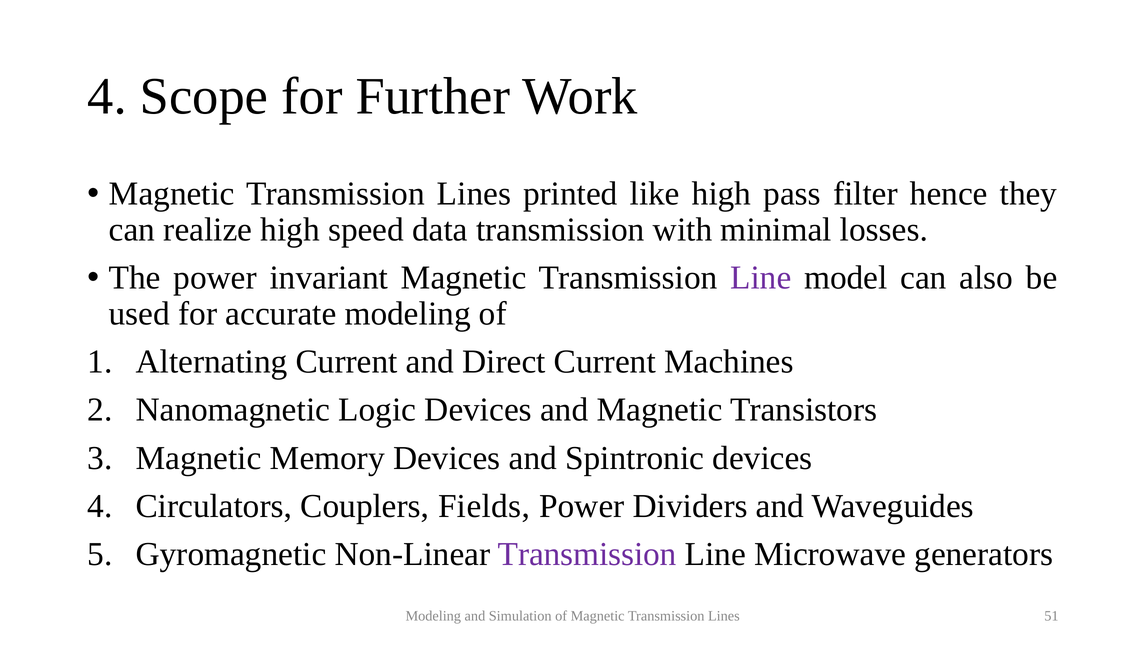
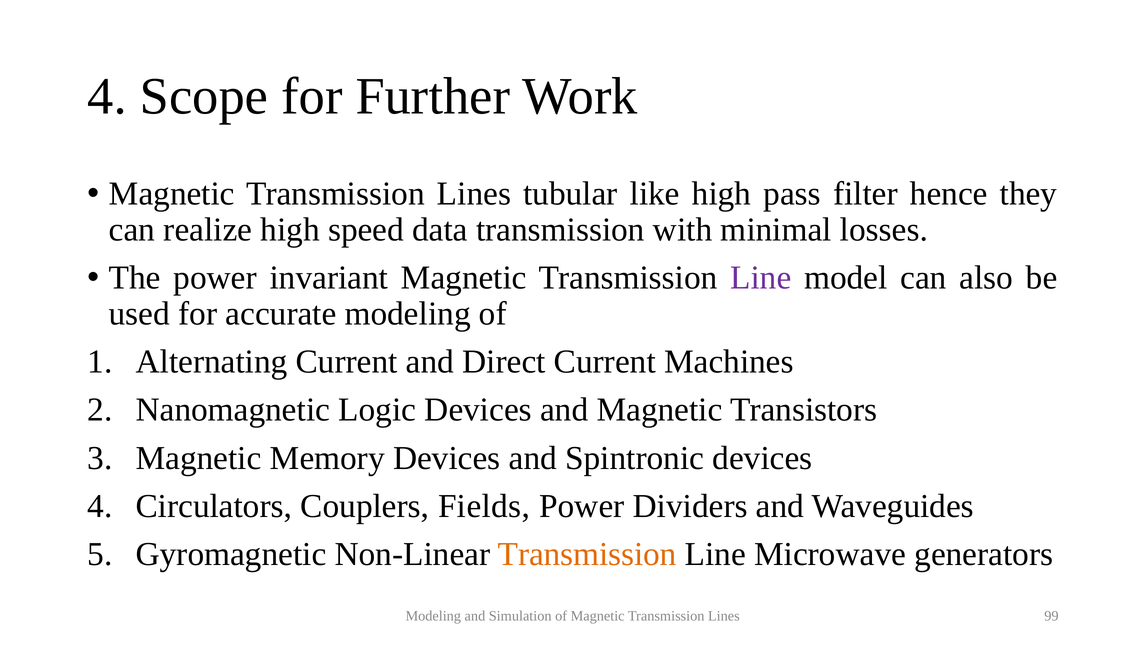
printed: printed -> tubular (570, 194)
Transmission colour: purple -> orange (587, 554)
51: 51 -> 99 (1051, 616)
